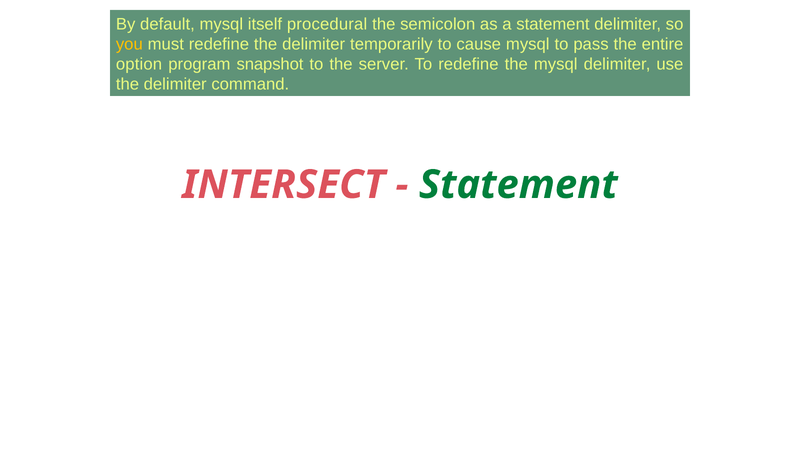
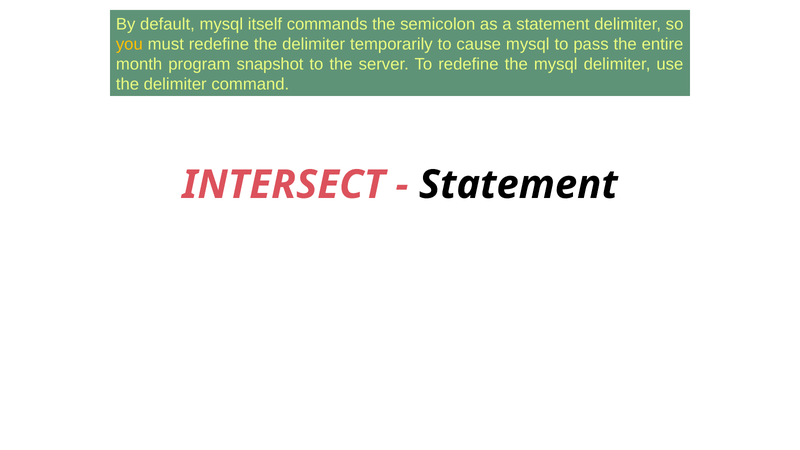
procedural: procedural -> commands (327, 24)
option: option -> month (139, 64)
Statement colour: green -> black (518, 185)
